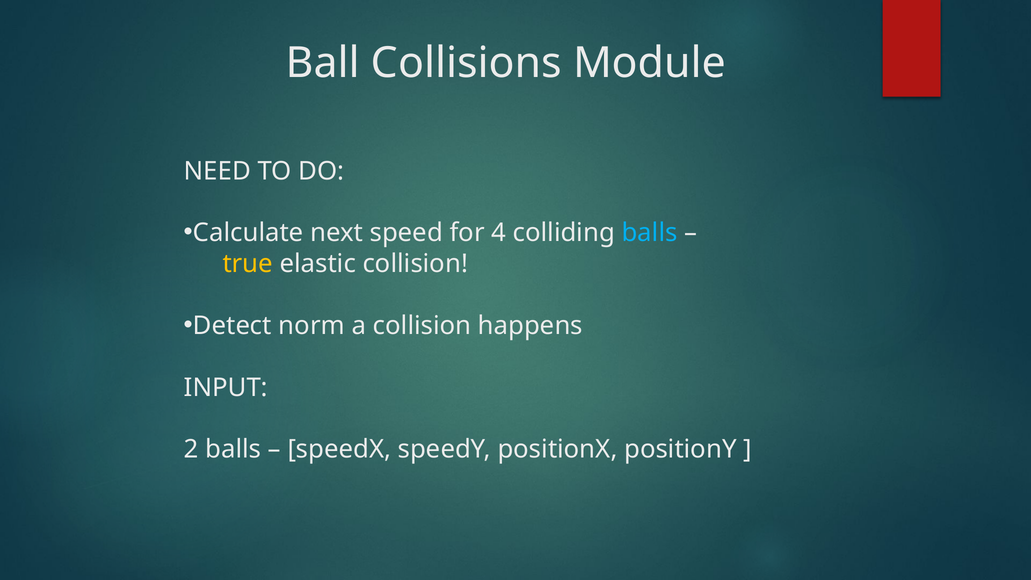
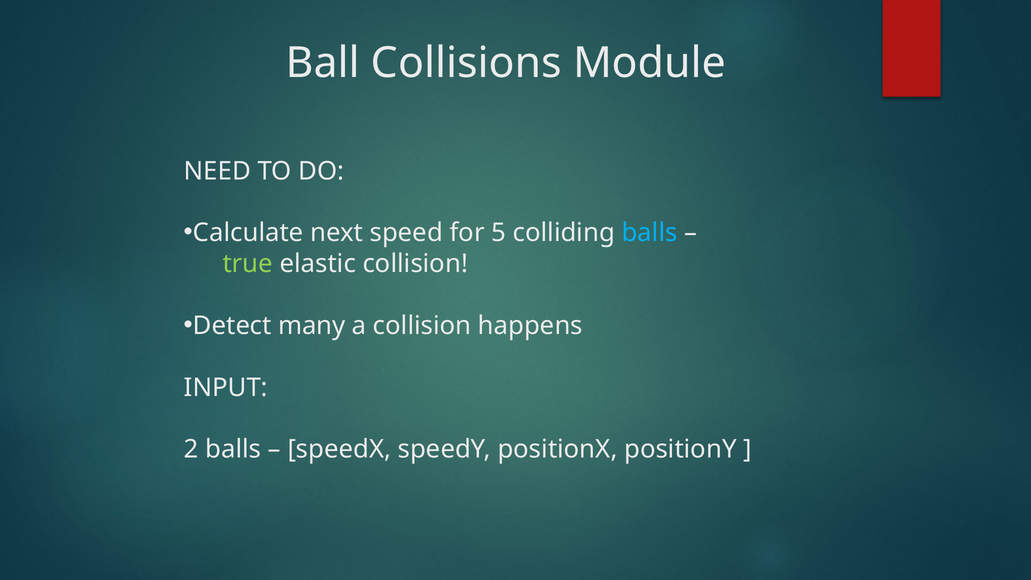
4: 4 -> 5 (499, 233)
true colour: yellow -> light green (248, 264)
norm: norm -> many (312, 326)
